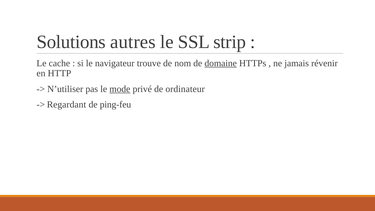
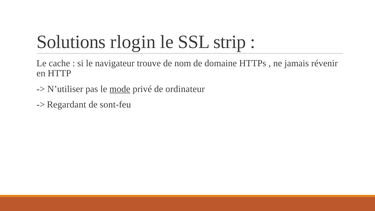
autres: autres -> rlogin (133, 42)
domaine underline: present -> none (221, 63)
ping-feu: ping-feu -> sont-feu (115, 104)
